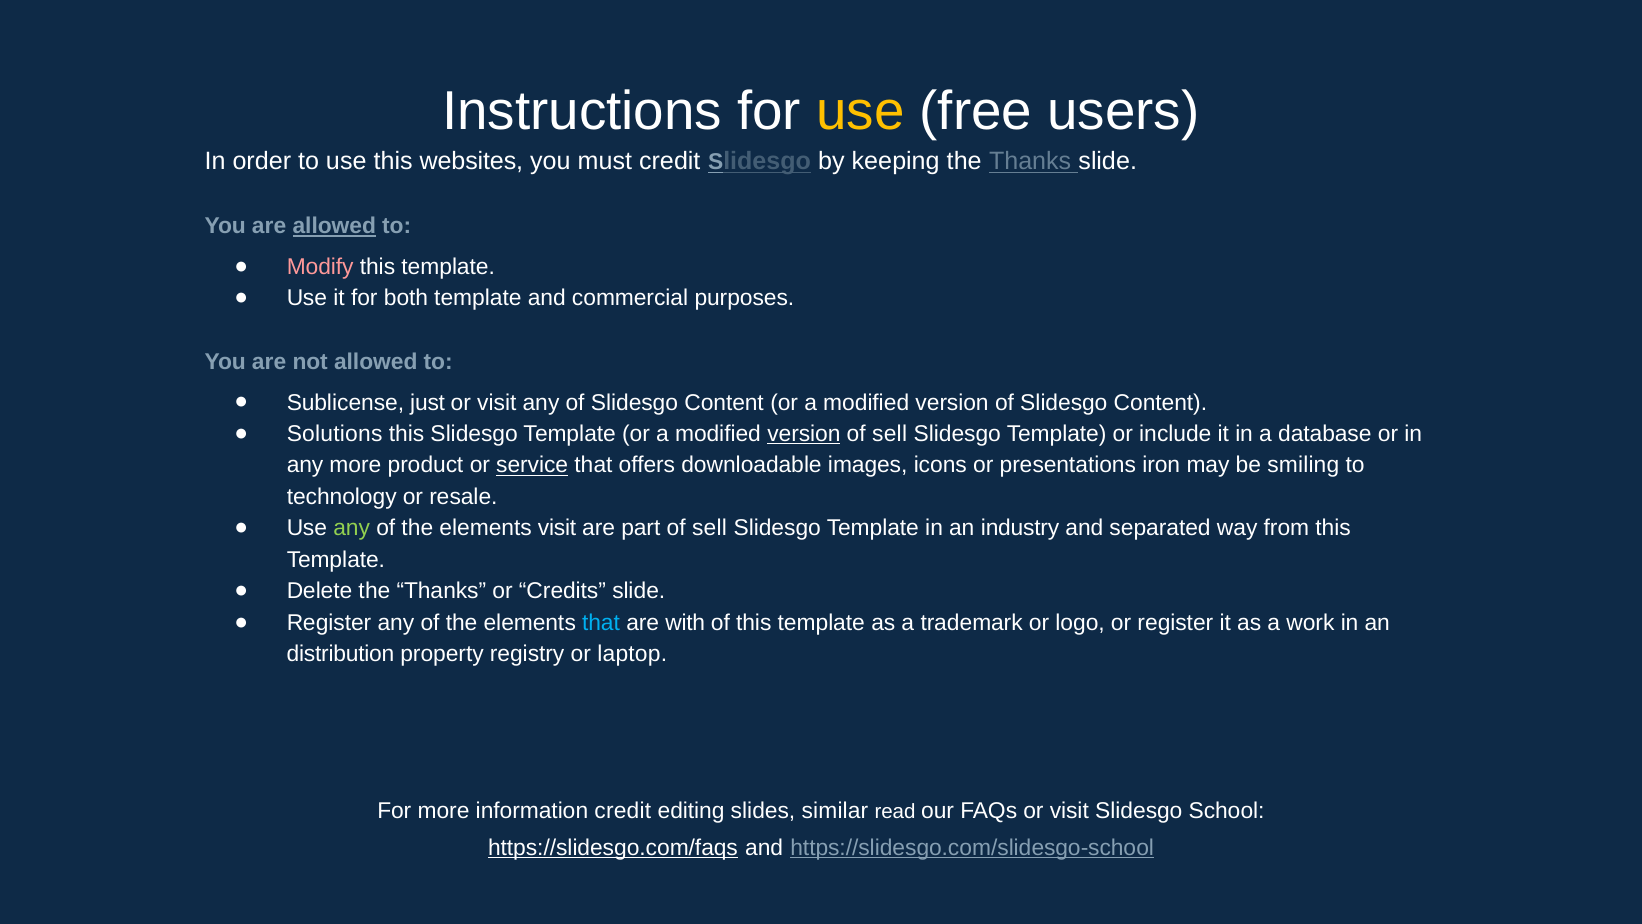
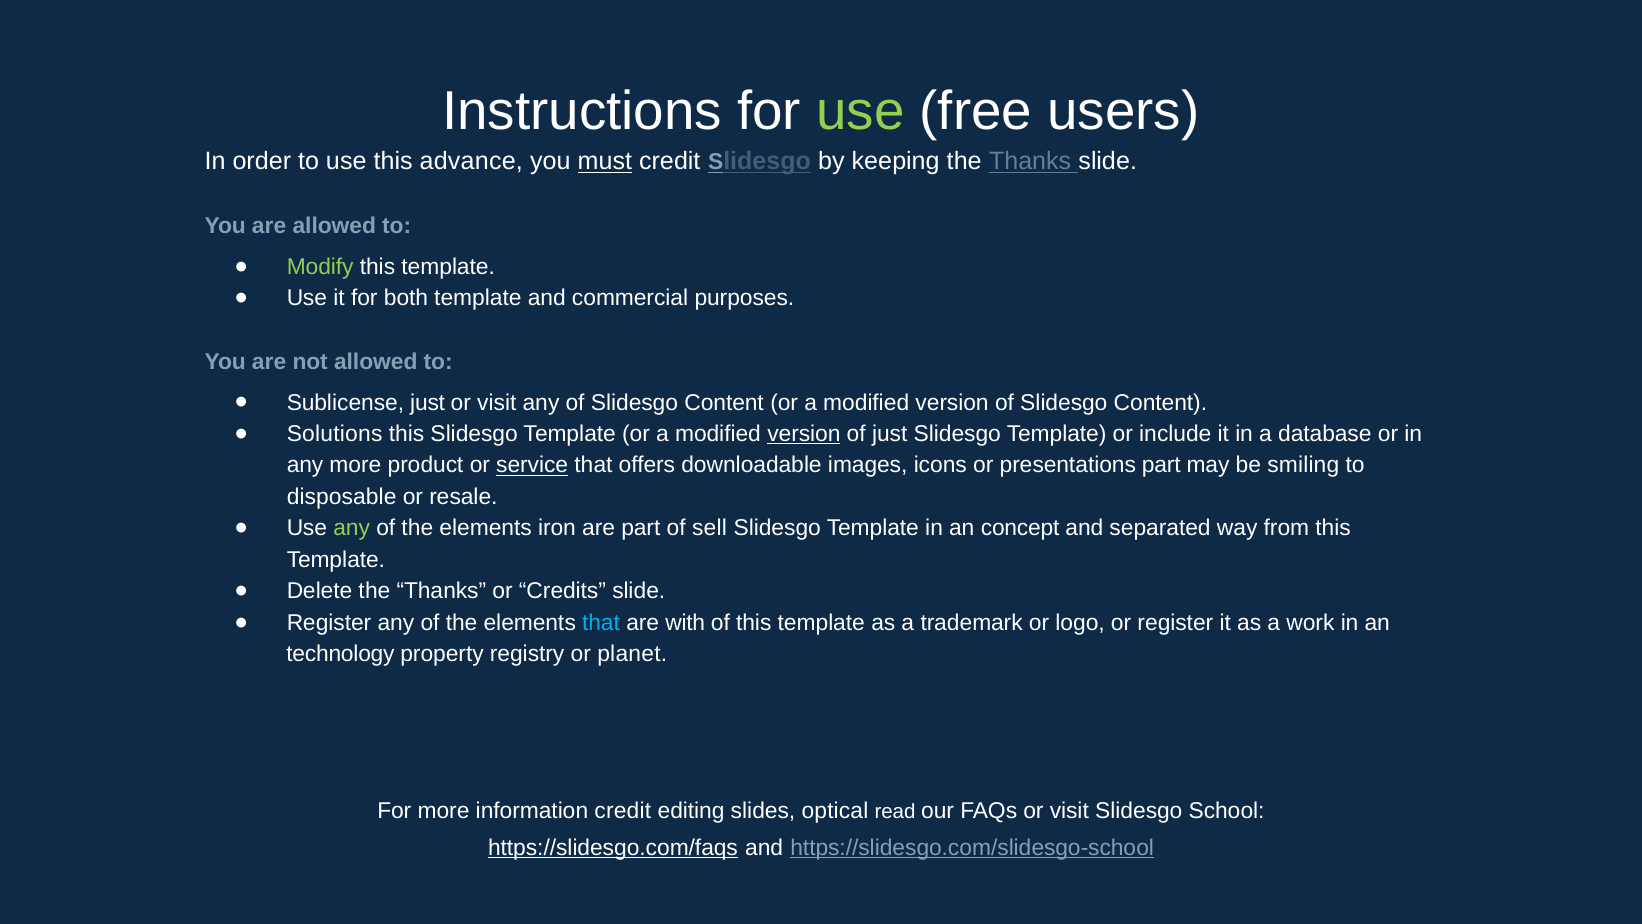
use colour: yellow -> light green (860, 111)
websites: websites -> advance (471, 162)
must underline: none -> present (605, 162)
allowed underline: present -> none (334, 226)
Modify colour: pink -> light green (320, 267)
sell: sell -> just (890, 434)
presentations iron: iron -> part (1161, 465)
technology: technology -> disposable (342, 497)
elements visit: visit -> iron (557, 528)
industry: industry -> concept (1020, 528)
distribution: distribution -> technology (340, 654)
laptop: laptop -> planet (632, 654)
similar: similar -> optical (835, 810)
